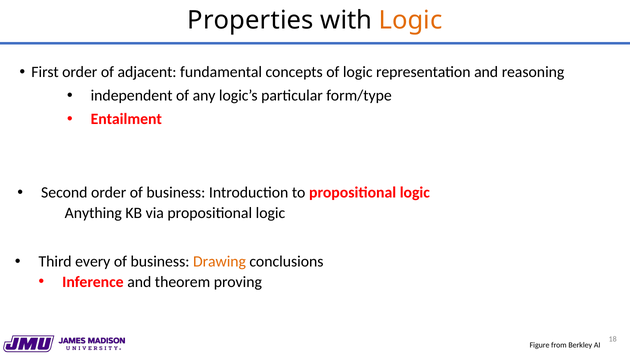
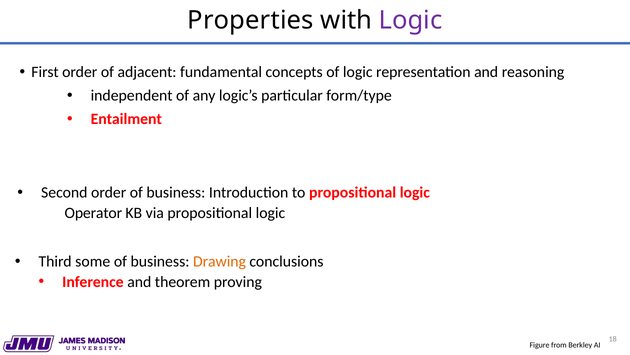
Logic colour: orange -> purple (411, 20)
Anything: Anything -> Operator (93, 213)
every: every -> some (93, 261)
